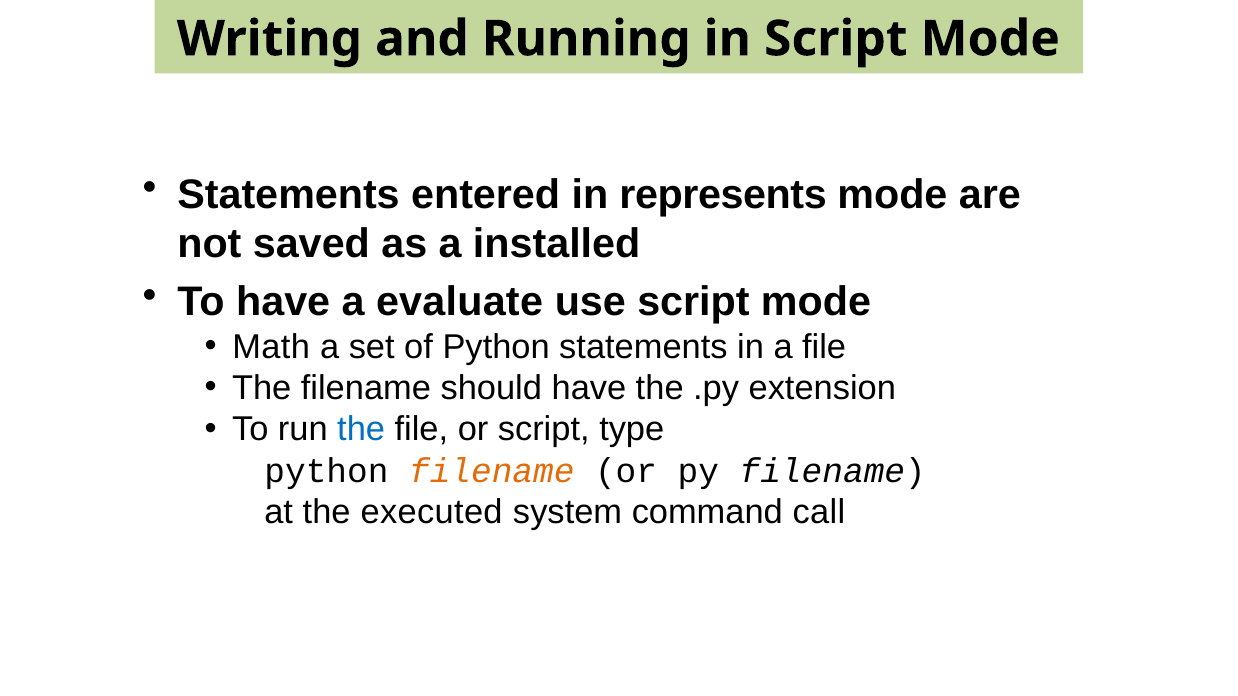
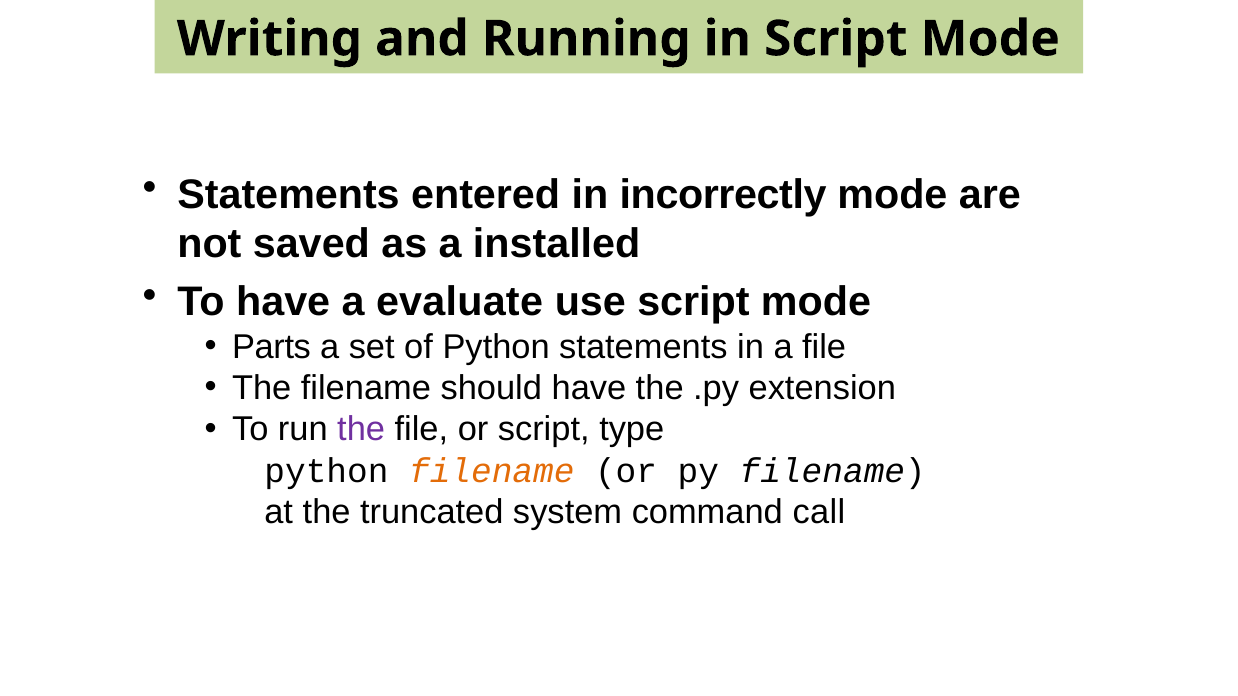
represents: represents -> incorrectly (723, 195)
Math: Math -> Parts (271, 347)
the colour: blue -> purple (361, 430)
executed: executed -> truncated (432, 512)
